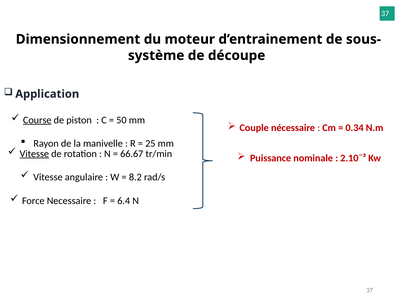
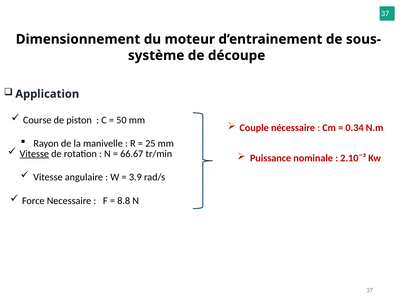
Course underline: present -> none (37, 120)
8.2: 8.2 -> 3.9 (135, 177)
6.4: 6.4 -> 8.8 (124, 201)
